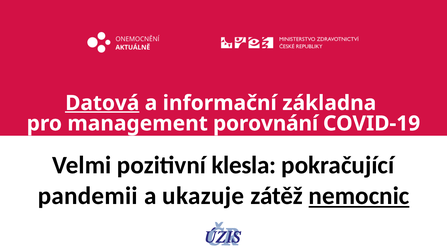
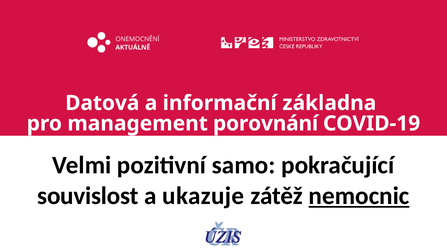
Datová underline: present -> none (102, 103)
klesla: klesla -> samo (244, 165)
pandemii: pandemii -> souvislost (88, 196)
